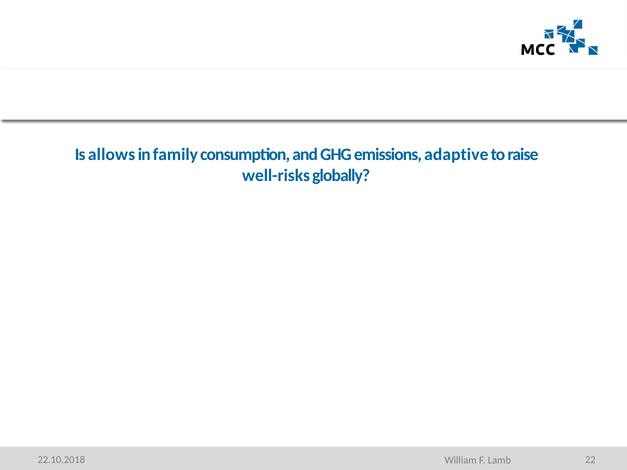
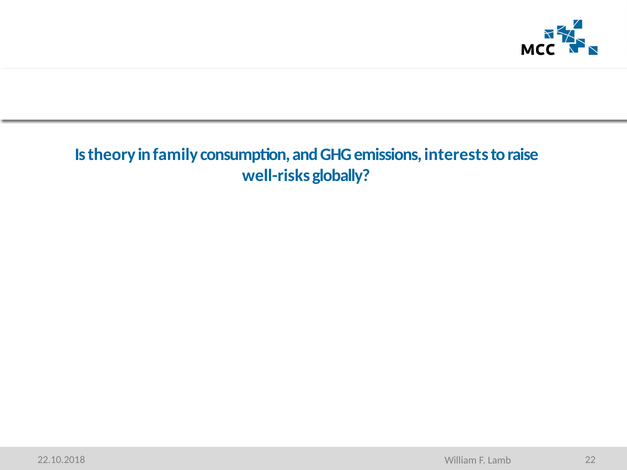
allows: allows -> theory (112, 154)
adaptive: adaptive -> interests (456, 154)
